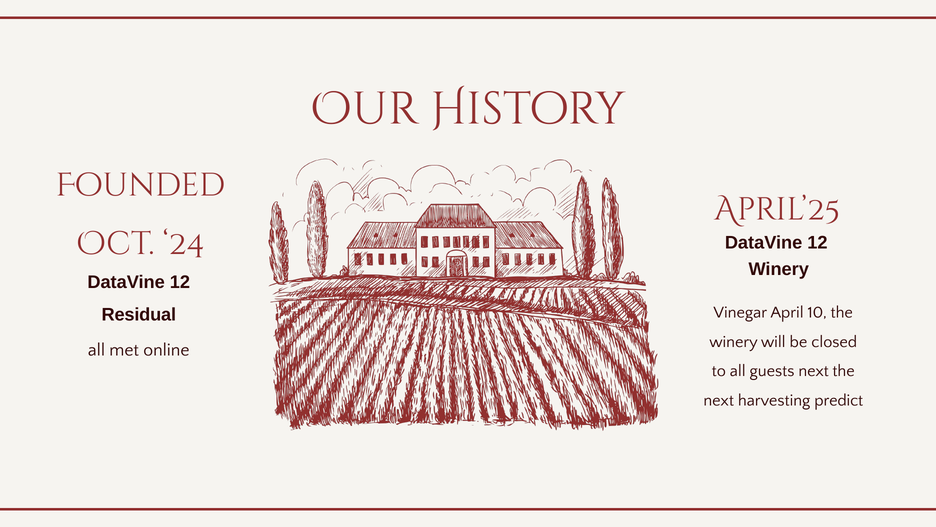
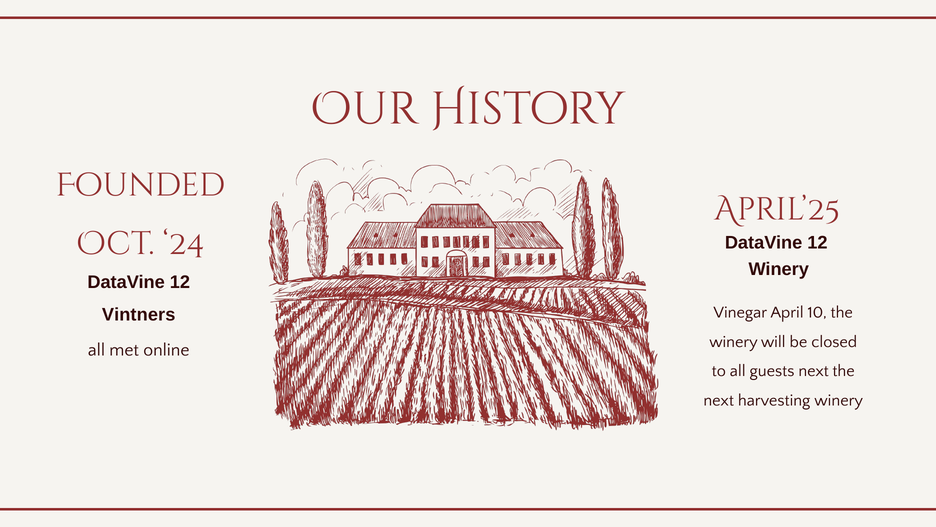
Residual: Residual -> Vintners (139, 315)
harvesting predict: predict -> winery (839, 400)
